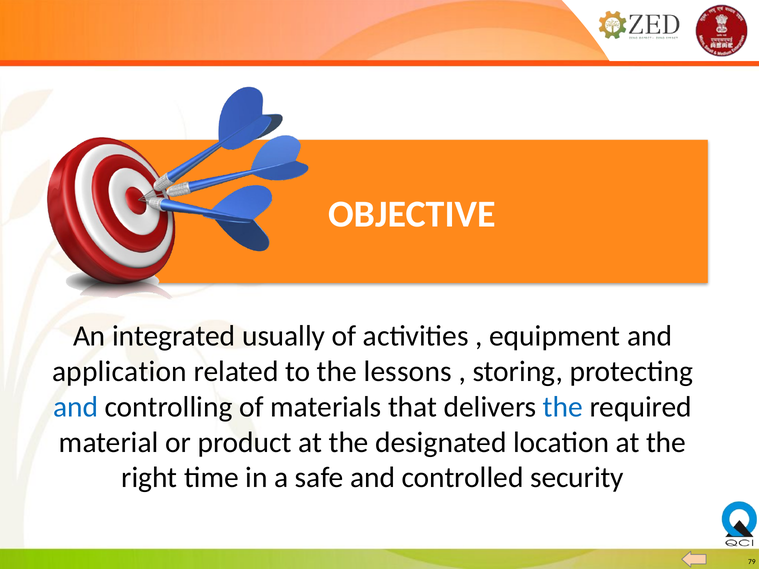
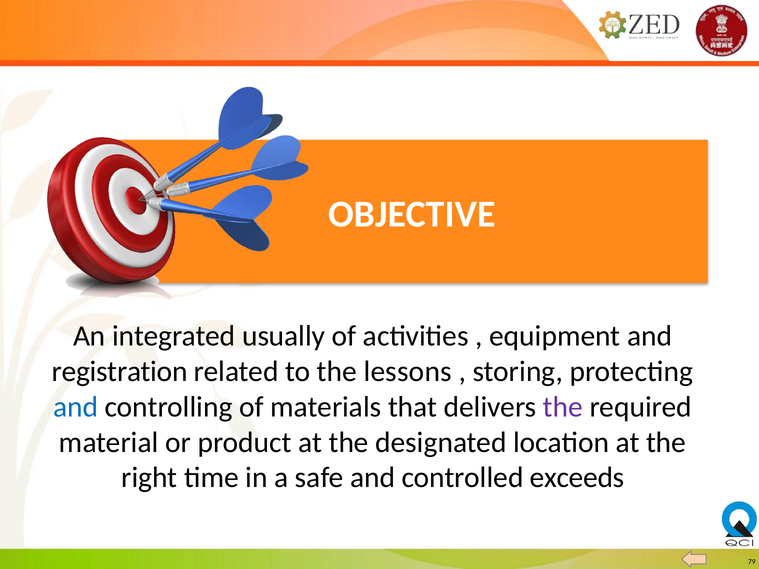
application: application -> registration (120, 372)
the colour: blue -> purple (563, 407)
security: security -> exceeds (577, 478)
